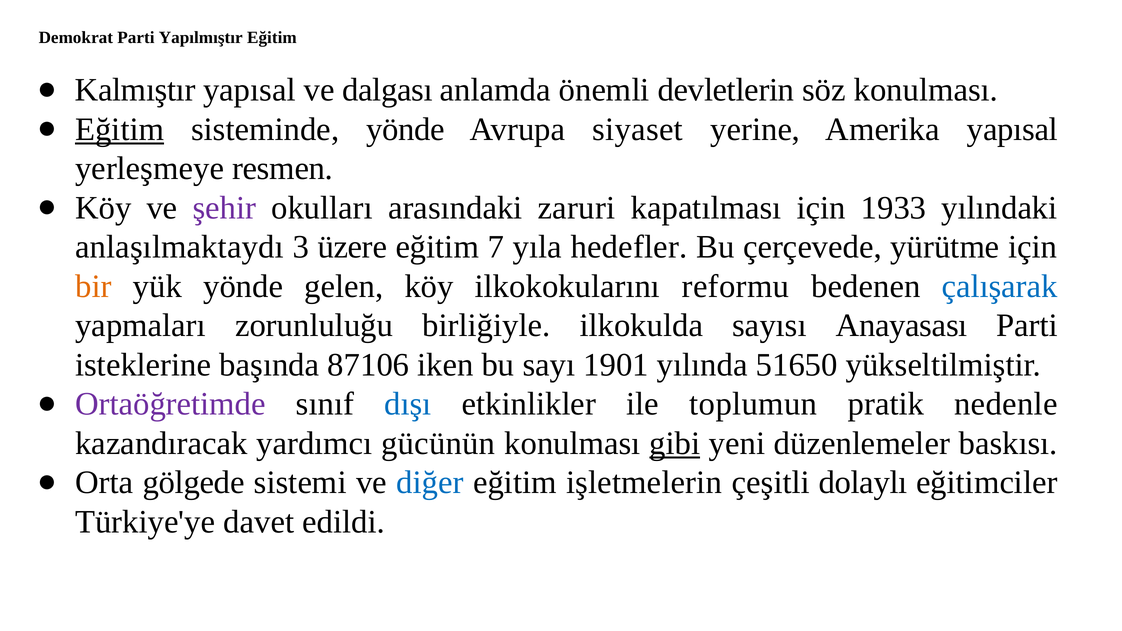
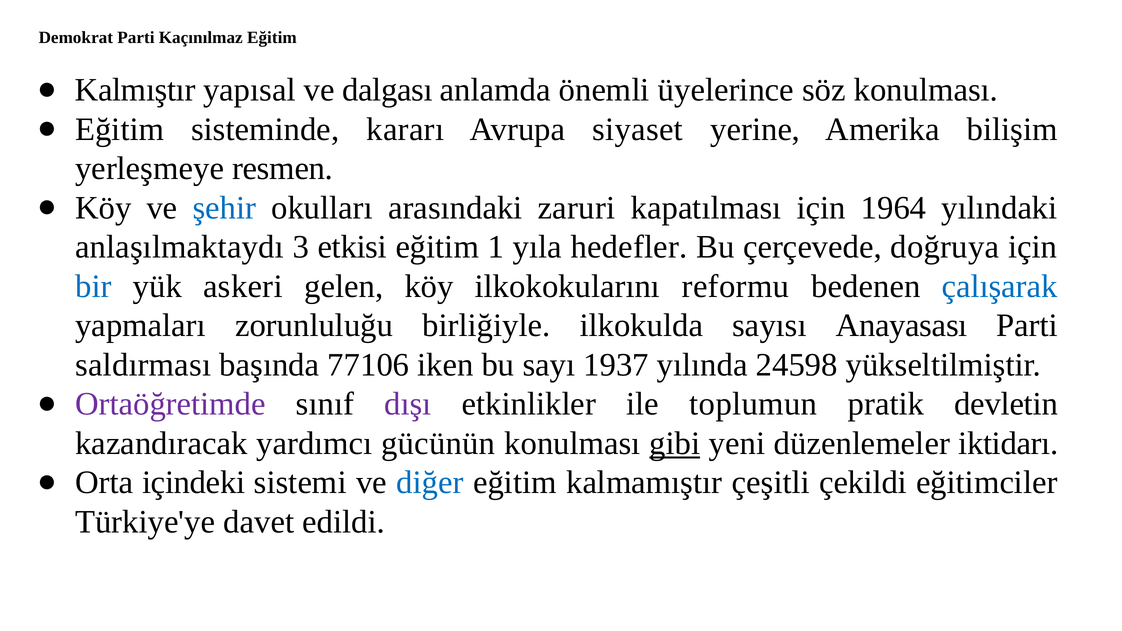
Yapılmıştır: Yapılmıştır -> Kaçınılmaz (201, 37)
devletlerin: devletlerin -> üyelerince (726, 90)
Eğitim underline: present -> none (120, 129)
sisteminde yönde: yönde -> kararı (405, 129)
Amerika yapısal: yapısal -> bilişim (1012, 129)
şehir colour: purple -> blue (224, 208)
1933: 1933 -> 1964 (894, 208)
üzere: üzere -> etkisi (352, 247)
7: 7 -> 1 (496, 247)
yürütme: yürütme -> doğruya (945, 247)
bir colour: orange -> blue (93, 286)
yük yönde: yönde -> askeri (243, 286)
isteklerine: isteklerine -> saldırması (143, 365)
87106: 87106 -> 77106 (368, 365)
1901: 1901 -> 1937 (616, 365)
51650: 51650 -> 24598 (797, 365)
dışı colour: blue -> purple (408, 404)
nedenle: nedenle -> devletin (1006, 404)
baskısı: baskısı -> iktidarı (1008, 444)
gölgede: gölgede -> içindeki (194, 483)
işletmelerin: işletmelerin -> kalmamıştır (644, 483)
dolaylı: dolaylı -> çekildi (863, 483)
